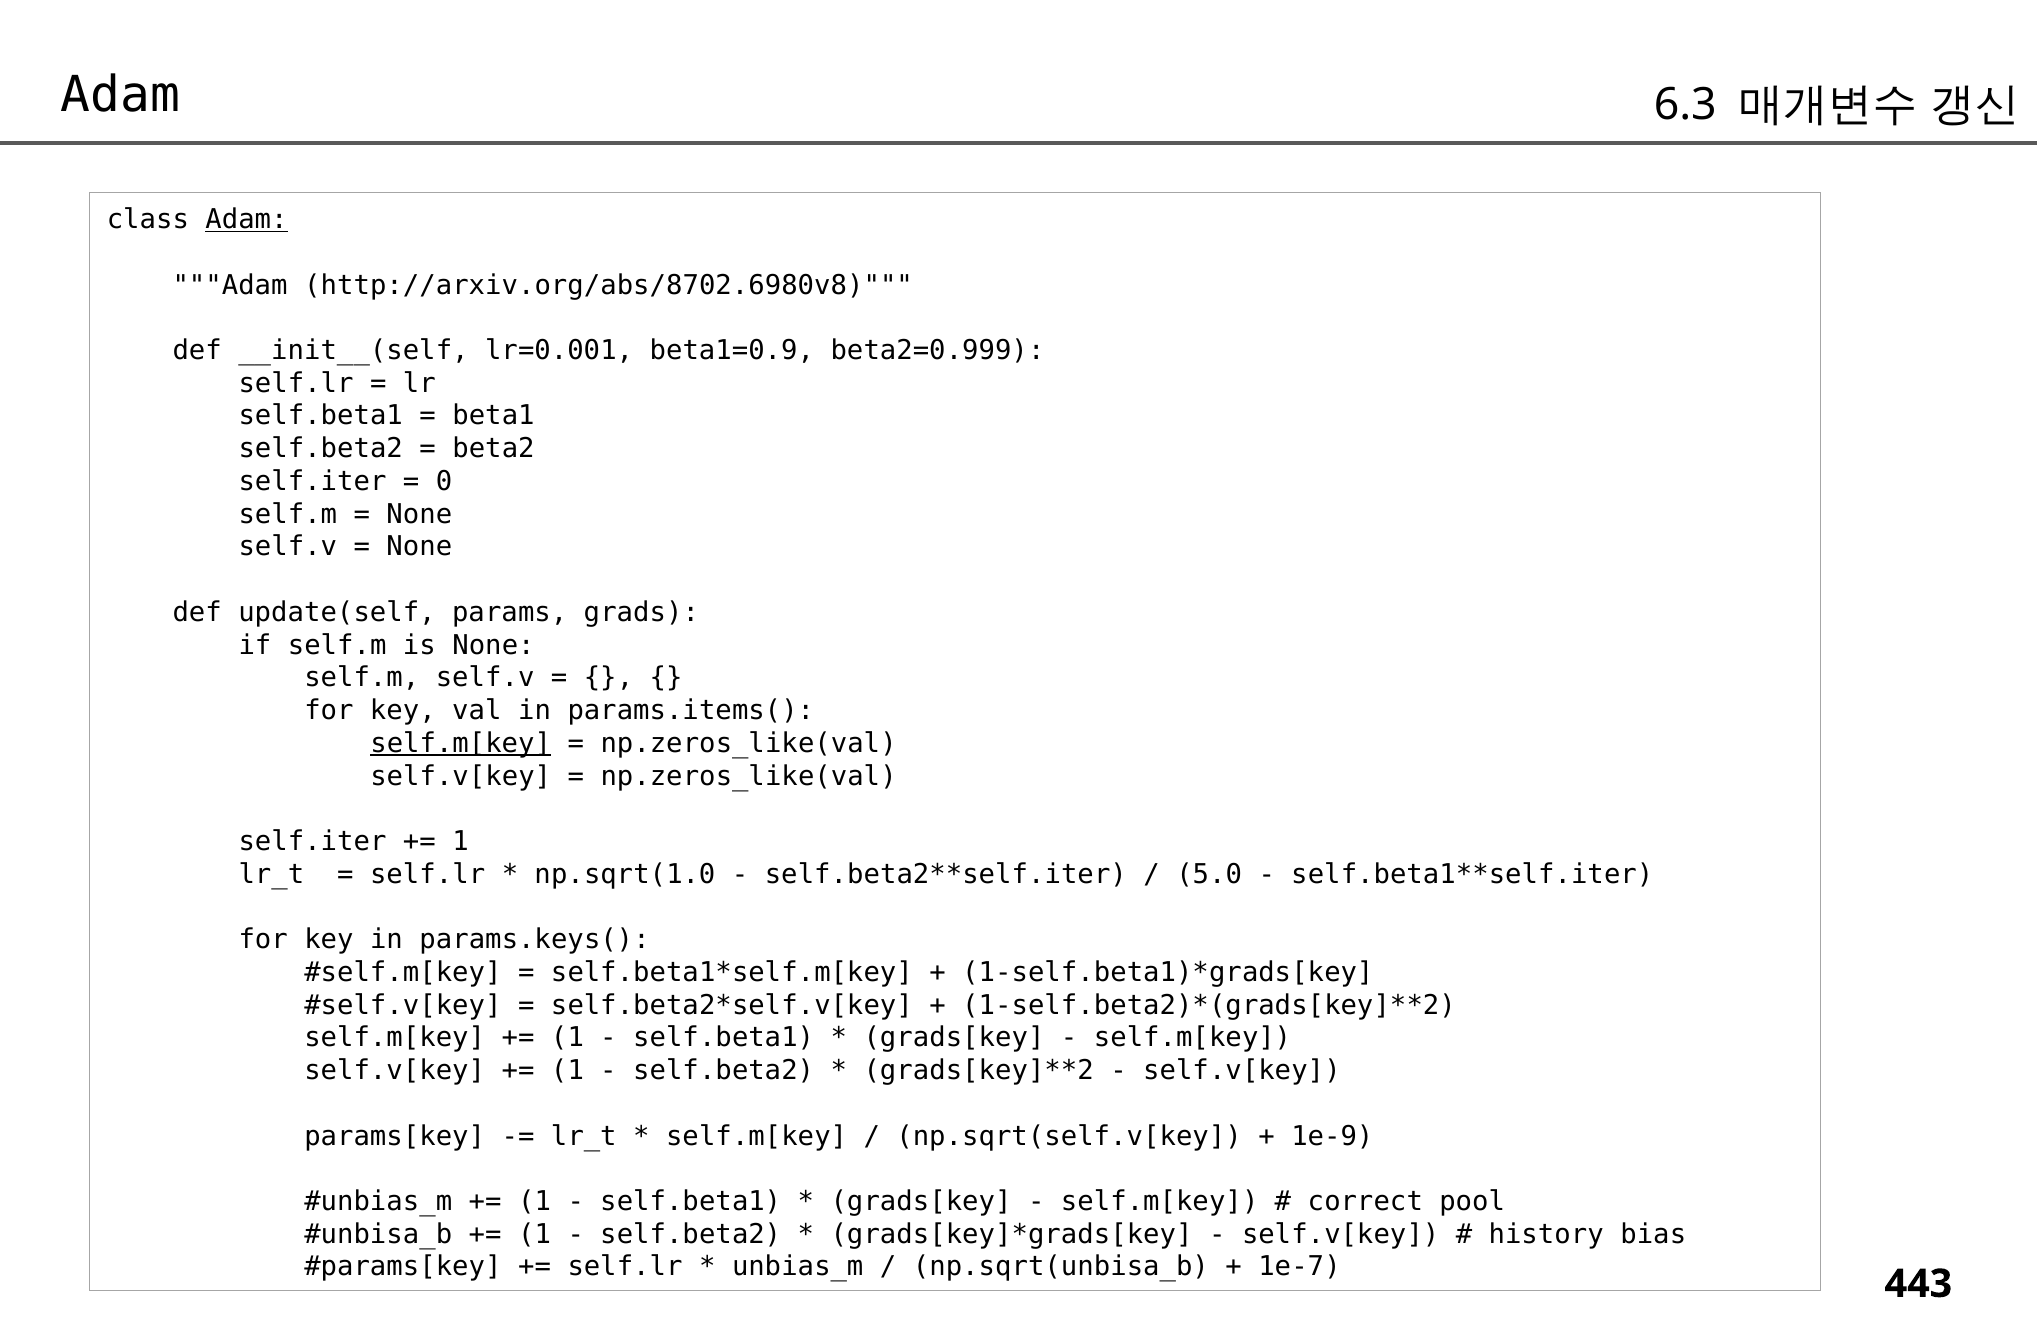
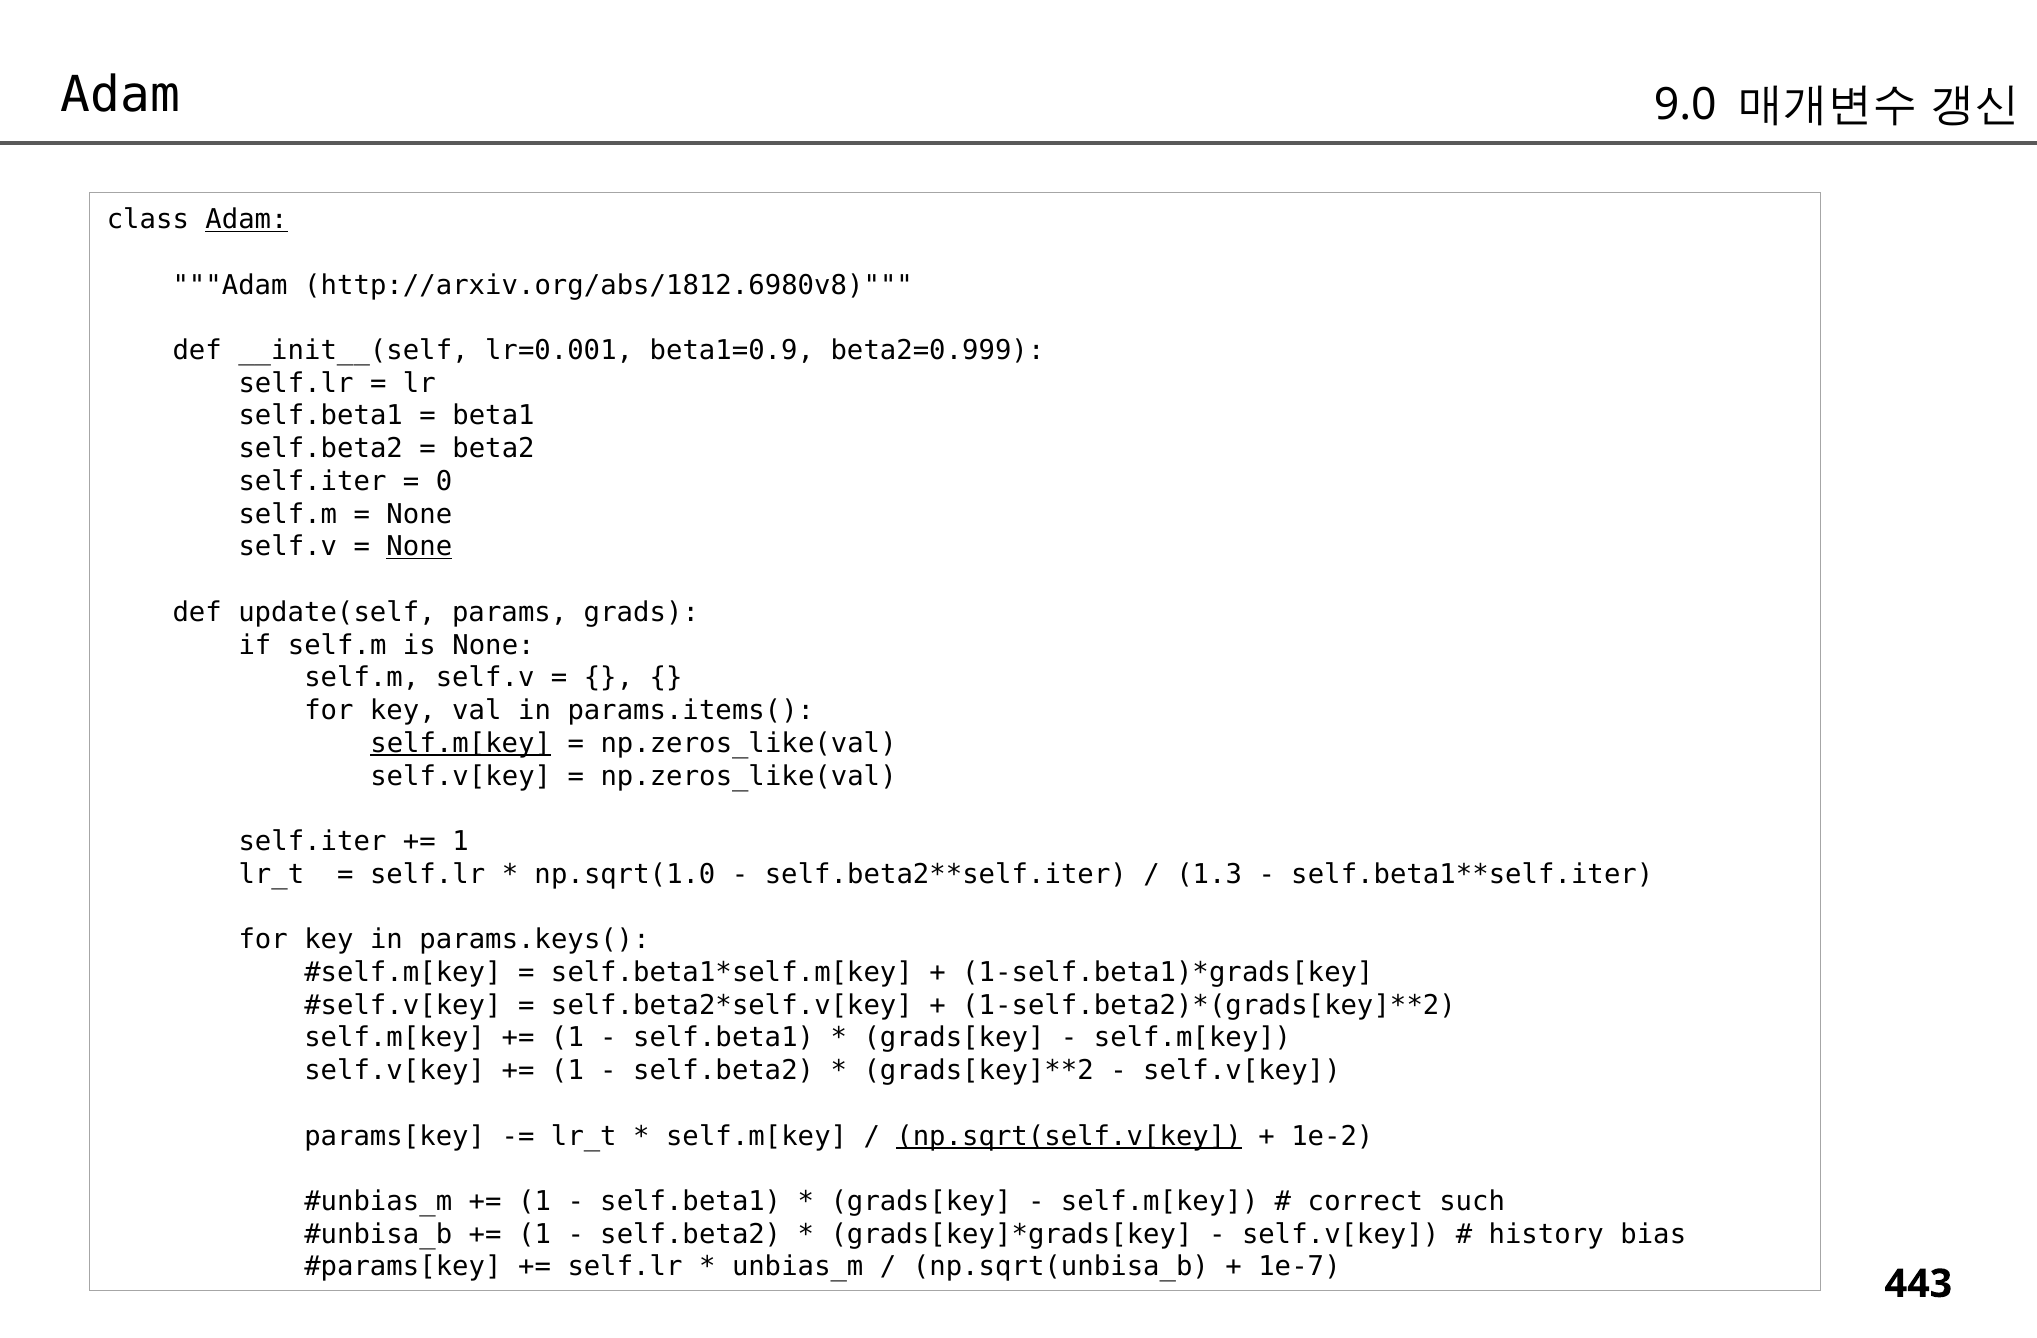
6.3: 6.3 -> 9.0 (1685, 104)
http://arxiv.org/abs/8702.6980v8: http://arxiv.org/abs/8702.6980v8 -> http://arxiv.org/abs/1812.6980v8 (609, 285)
None underline: none -> present (419, 547)
5.0: 5.0 -> 1.3 (1209, 874)
np.sqrt(self.v[key underline: none -> present (1069, 1136)
1e-9: 1e-9 -> 1e-2 (1332, 1136)
pool: pool -> such (1472, 1201)
